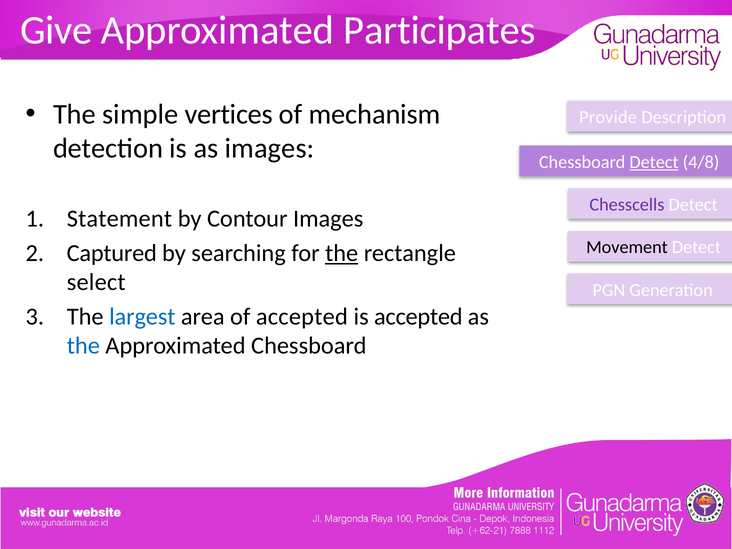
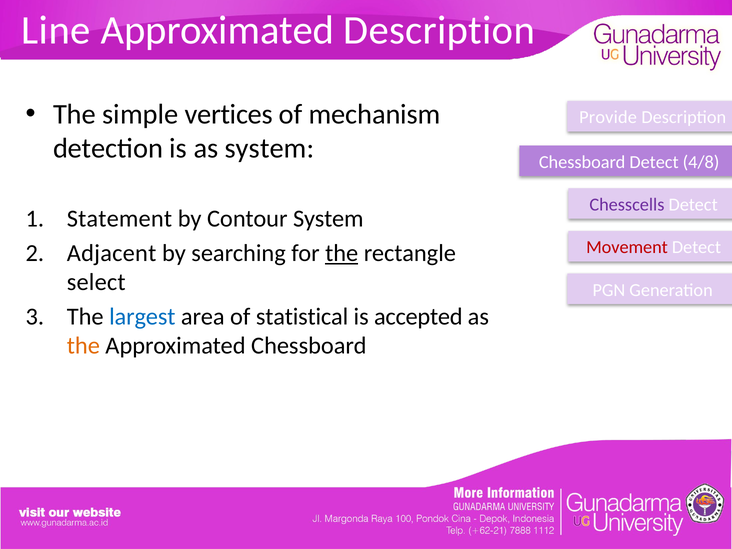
Give: Give -> Line (56, 31)
Approximated Participates: Participates -> Description (439, 31)
as images: images -> system (269, 148)
Detect underline: present -> none (654, 162)
Contour Images: Images -> System (328, 219)
Movement colour: black -> red (627, 247)
Captured: Captured -> Adjacent (112, 253)
of accepted: accepted -> statistical (302, 316)
the colour: blue -> orange (83, 346)
